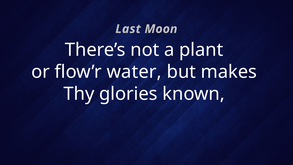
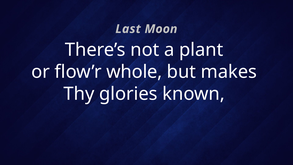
water: water -> whole (134, 72)
